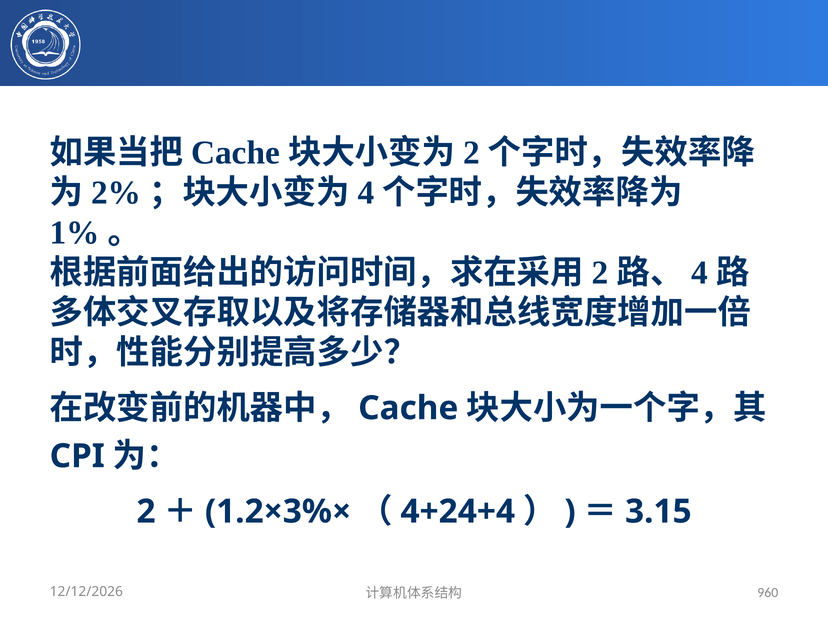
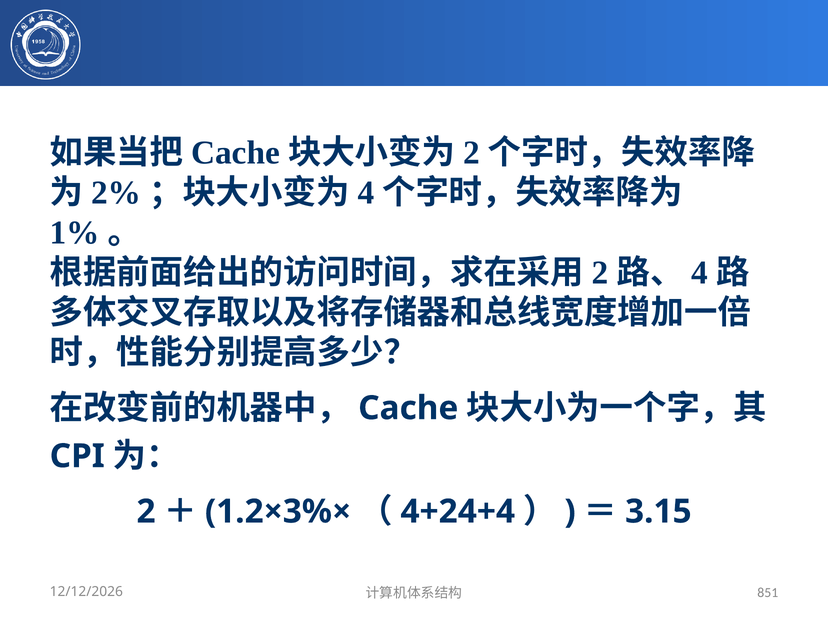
960: 960 -> 851 (768, 593)
